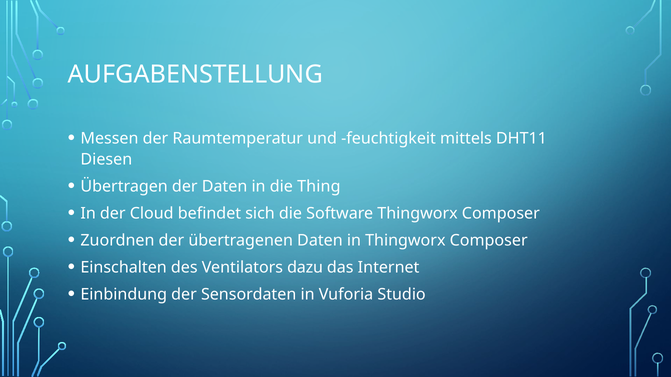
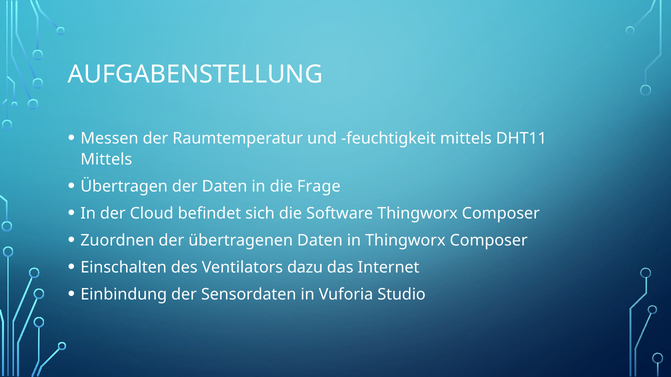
Diesen: Diesen -> Mittels (106, 159)
Thing: Thing -> Frage (319, 187)
